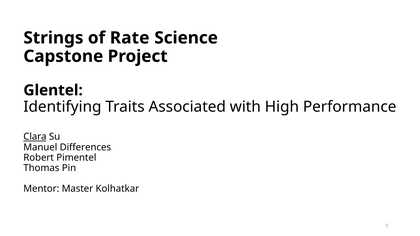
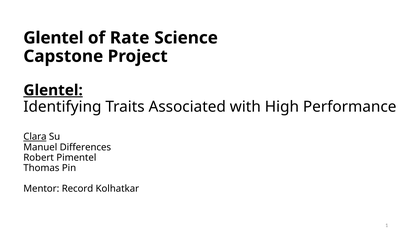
Strings: Strings -> Glentel (54, 38)
Glentel underline: none -> present (53, 90)
Master: Master -> Record (77, 189)
